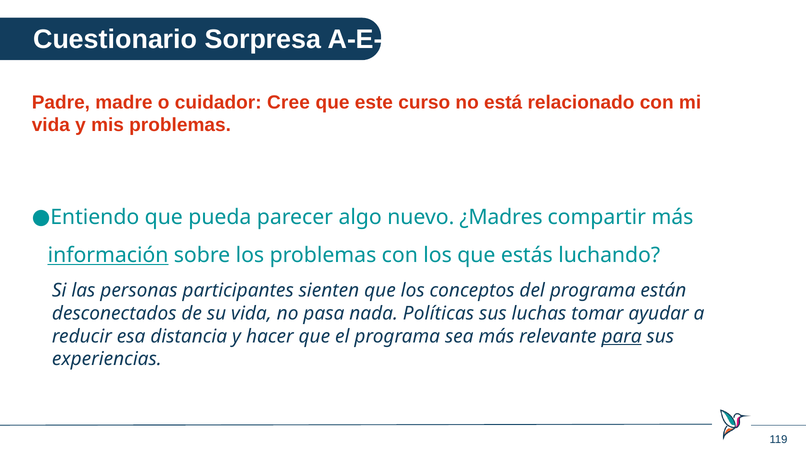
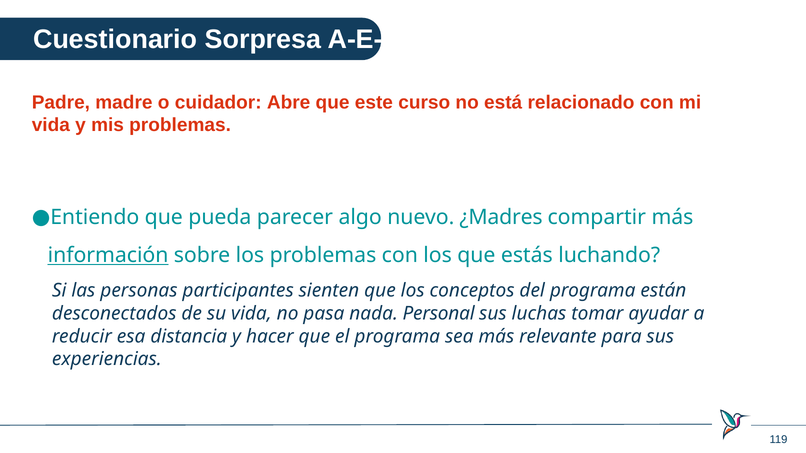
Cree: Cree -> Abre (289, 102)
Políticas: Políticas -> Personal (439, 314)
para underline: present -> none (622, 337)
